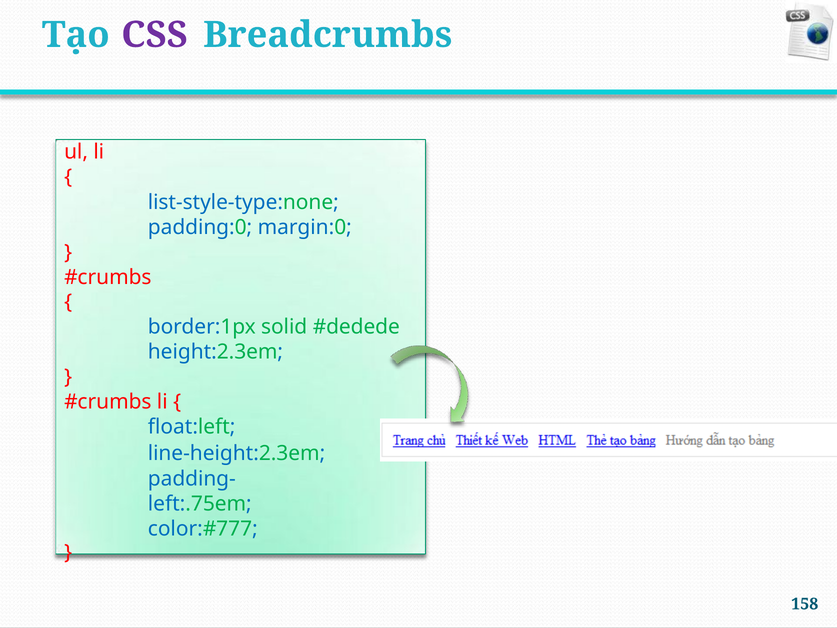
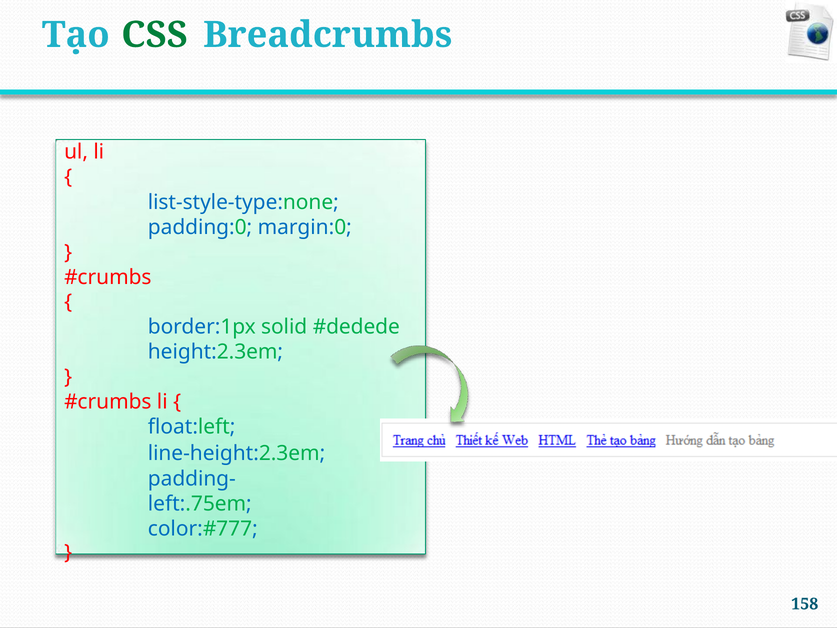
CSS colour: purple -> green (154, 35)
